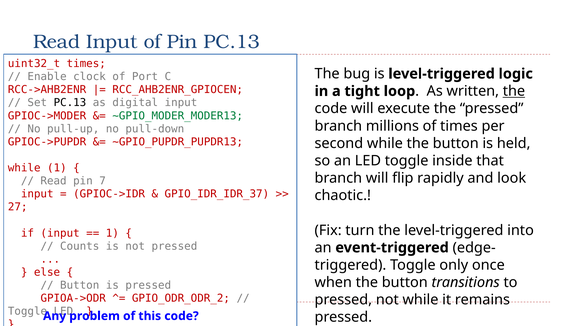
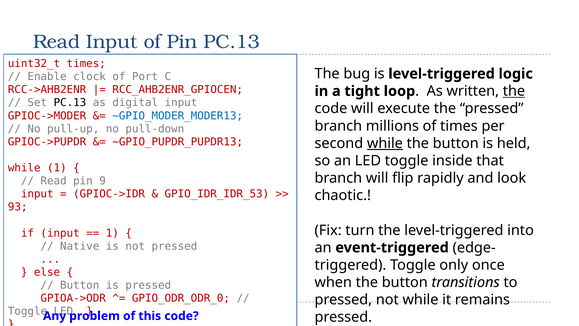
~GPIO_MODER_MODER13 colour: green -> blue (178, 116)
while underline: none -> present (385, 143)
7: 7 -> 9 (103, 181)
GPIO_IDR_IDR_37: GPIO_IDR_IDR_37 -> GPIO_IDR_IDR_53 (217, 194)
27: 27 -> 93 (18, 207)
Counts: Counts -> Native (80, 246)
GPIO_ODR_ODR_2: GPIO_ODR_ODR_2 -> GPIO_ODR_ODR_0 (181, 298)
